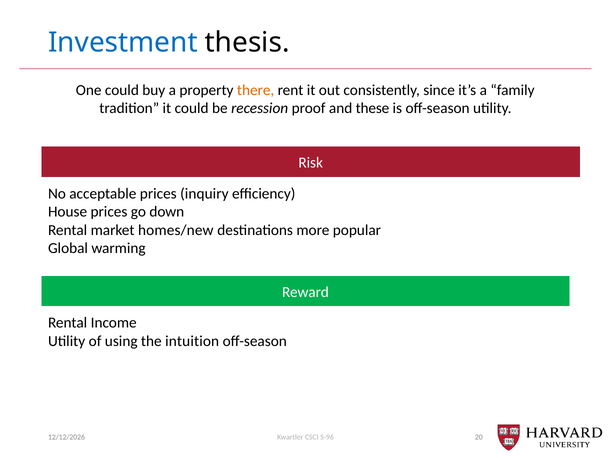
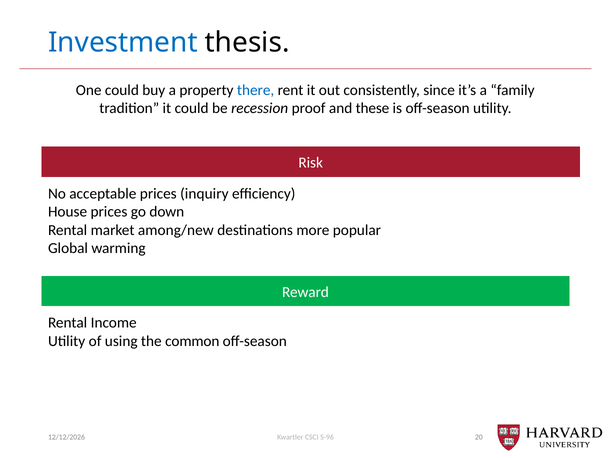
there colour: orange -> blue (256, 90)
homes/new: homes/new -> among/new (176, 230)
intuition: intuition -> common (192, 341)
